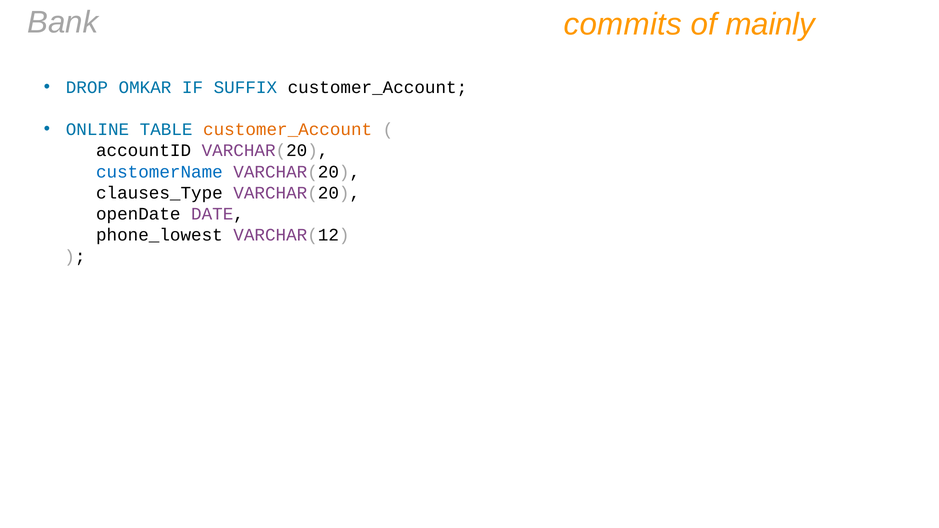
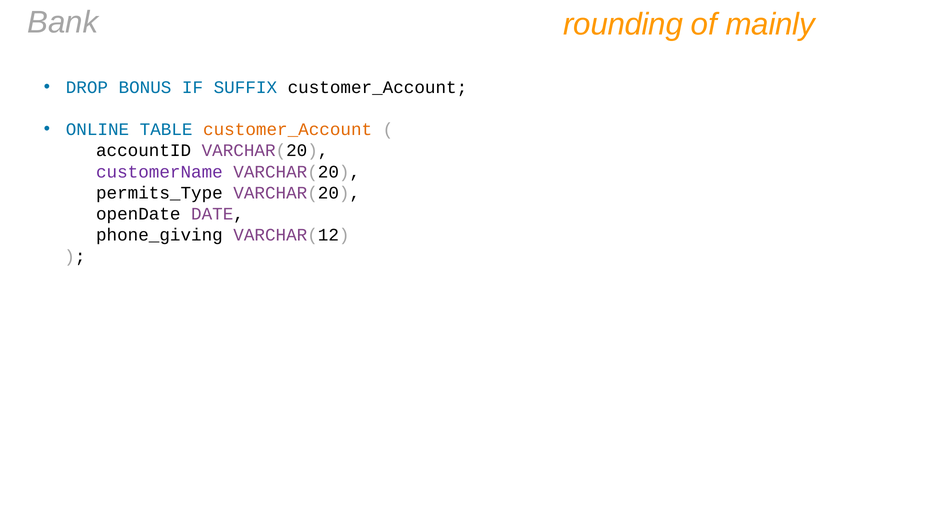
commits: commits -> rounding (623, 24)
OMKAR: OMKAR -> BONUS (145, 87)
customerName colour: blue -> purple (159, 172)
clauses_Type: clauses_Type -> permits_Type (159, 193)
phone_lowest: phone_lowest -> phone_giving (159, 235)
